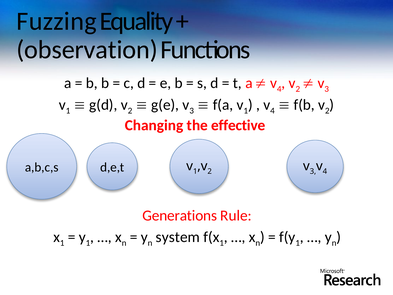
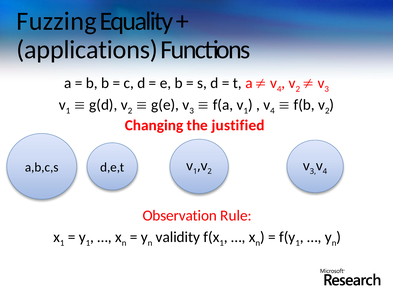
observation: observation -> applications (87, 50)
effective: effective -> justified (238, 125)
Generations: Generations -> Observation (180, 215)
system: system -> validity (178, 237)
